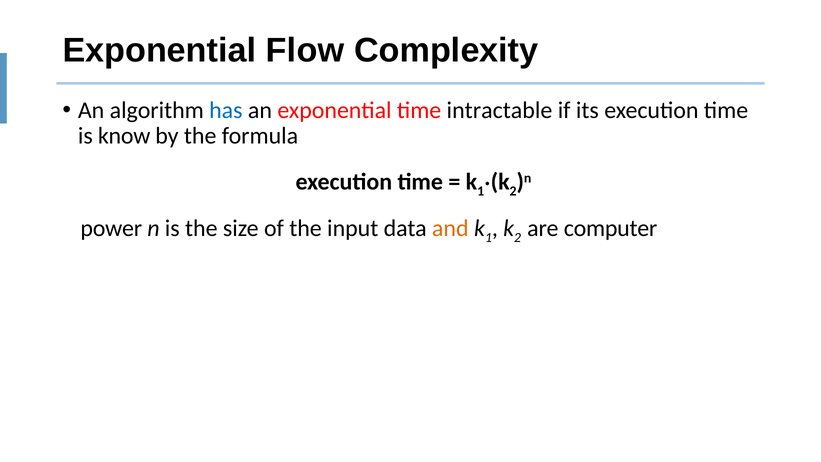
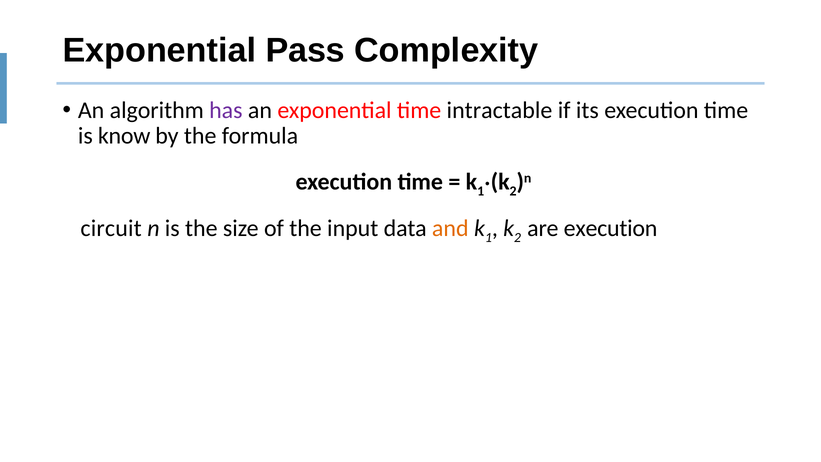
Flow: Flow -> Pass (305, 50)
has colour: blue -> purple (226, 110)
power: power -> circuit (111, 228)
are computer: computer -> execution (611, 228)
